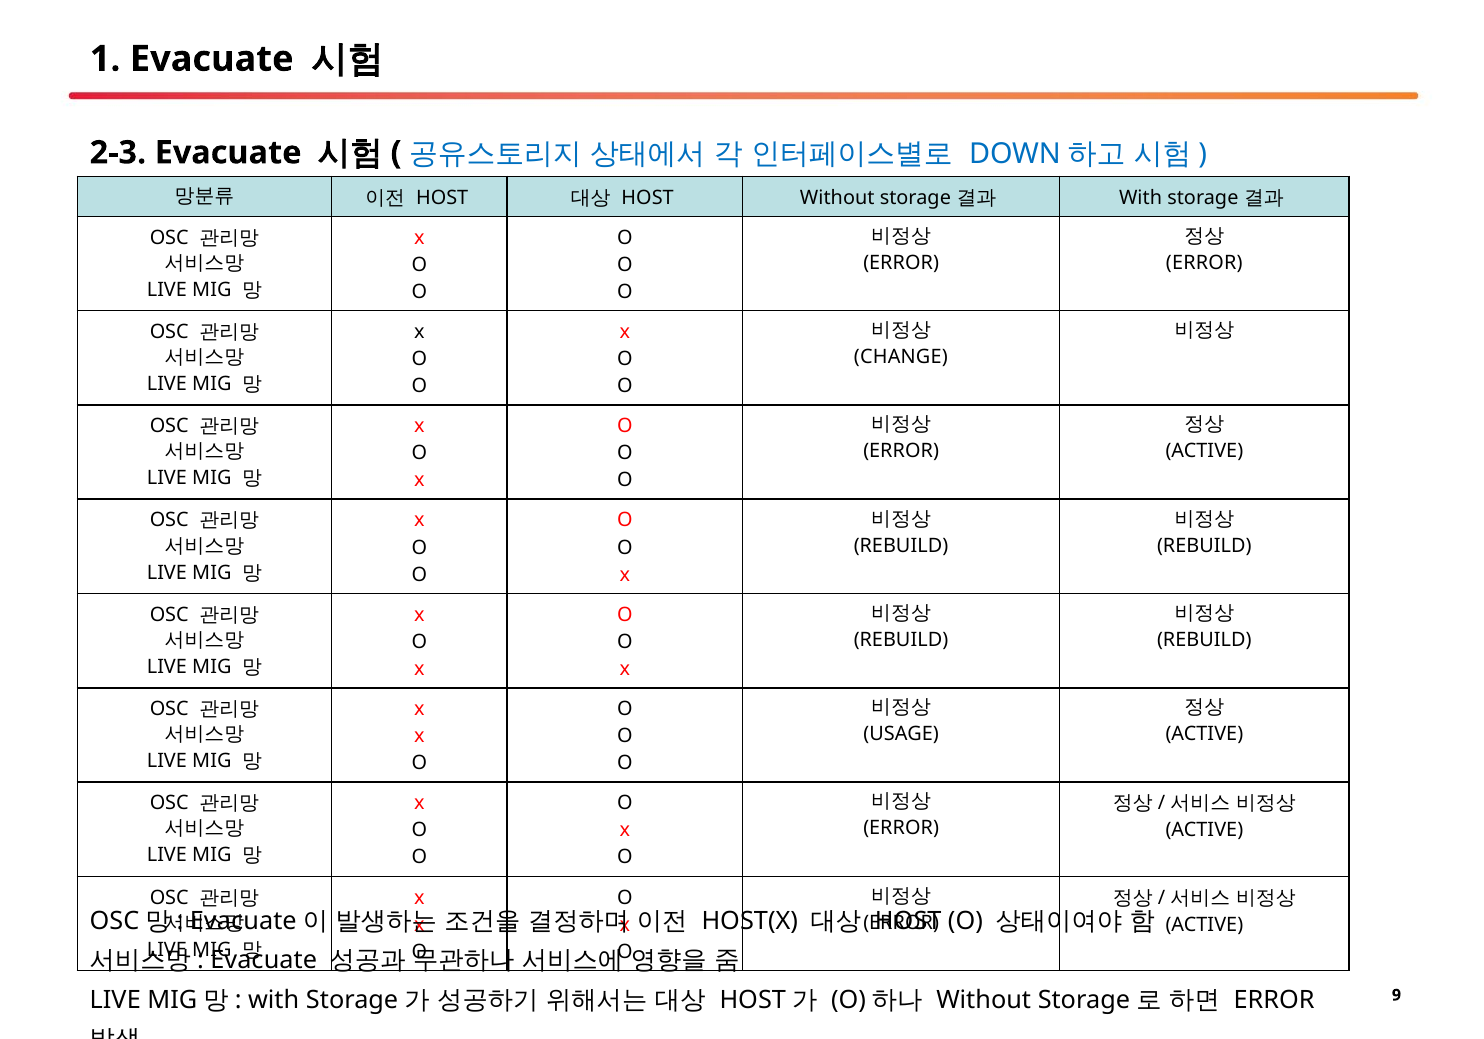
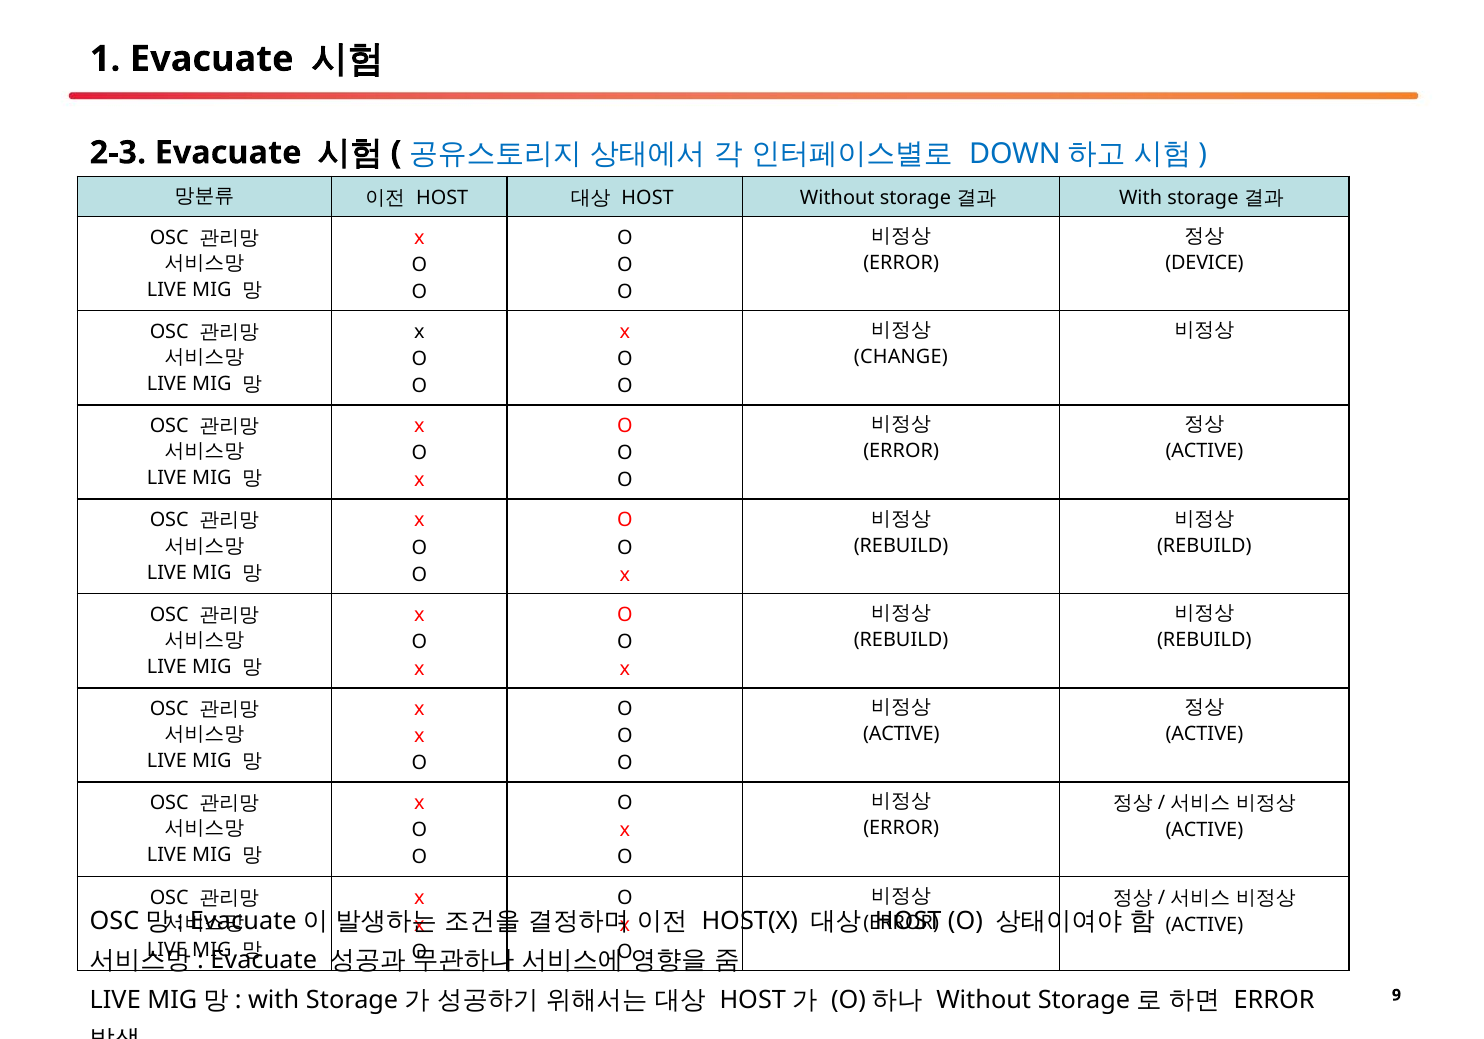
ERROR: ERROR -> DEVICE (1205, 263)
USAGE: USAGE -> ACTIVE (901, 734)
